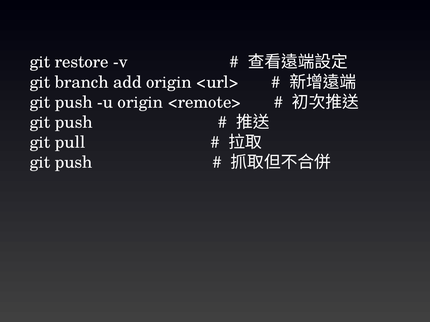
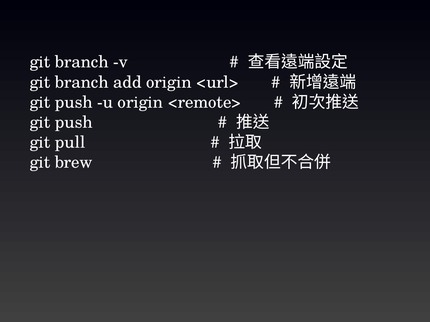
restore: restore -> branch (82, 62)
push: push -> brew (74, 163)
